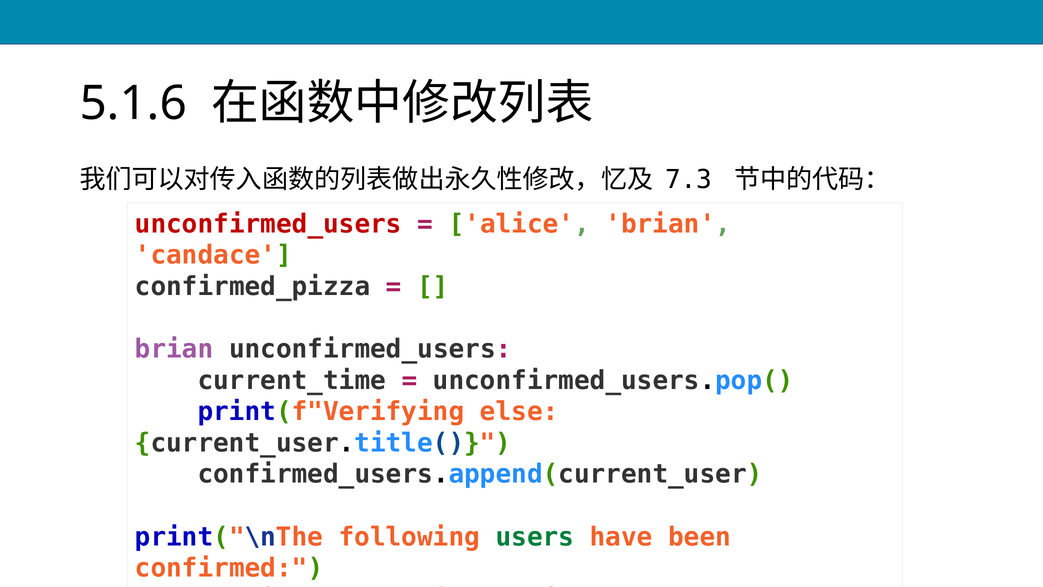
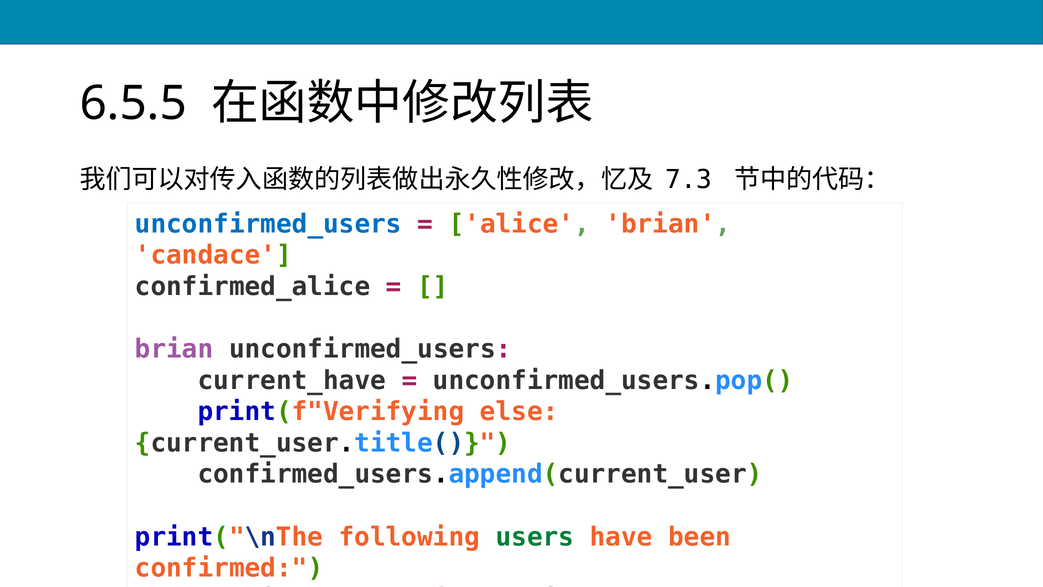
5.1.6: 5.1.6 -> 6.5.5 (133, 103)
unconfirmed_users colour: red -> blue (268, 224)
confirmed_pizza: confirmed_pizza -> confirmed_alice (253, 286)
current_time: current_time -> current_have (292, 380)
